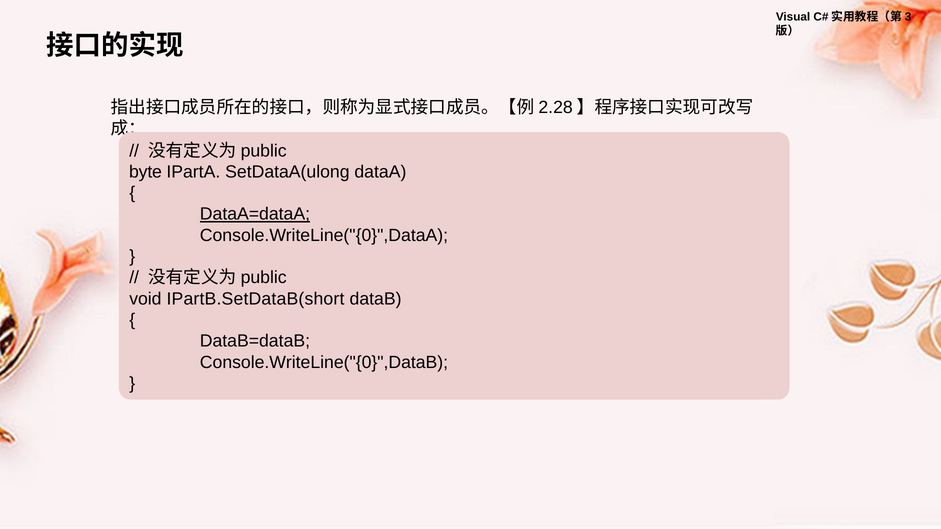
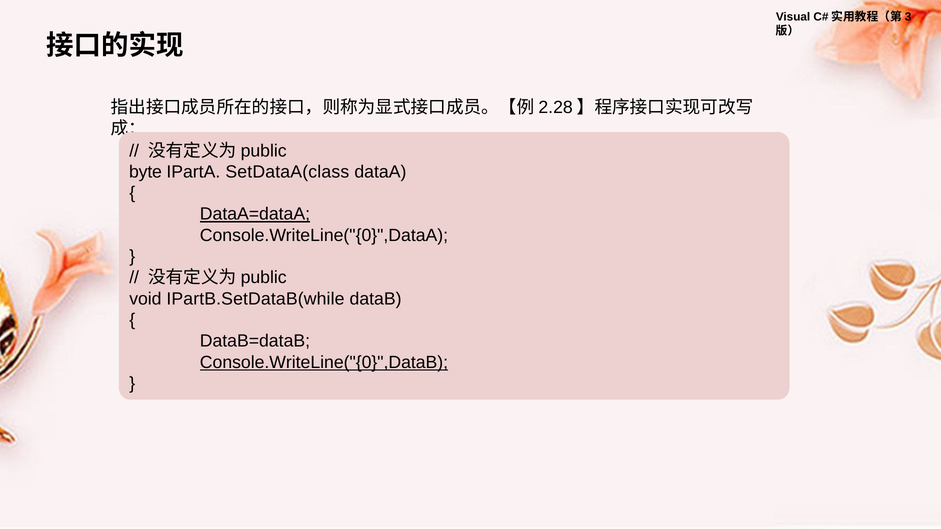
SetDataA(ulong: SetDataA(ulong -> SetDataA(class (287, 172)
IPartB.SetDataB(short: IPartB.SetDataB(short -> IPartB.SetDataB(while (255, 299)
Console.WriteLine("{0}",DataB underline: none -> present (324, 362)
